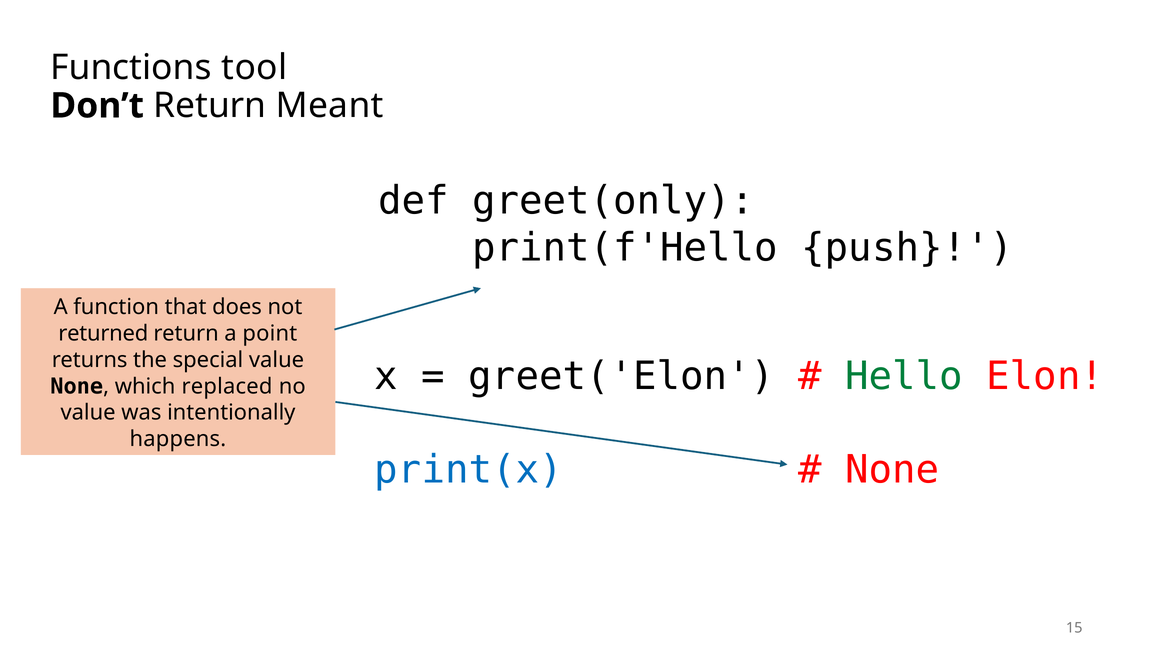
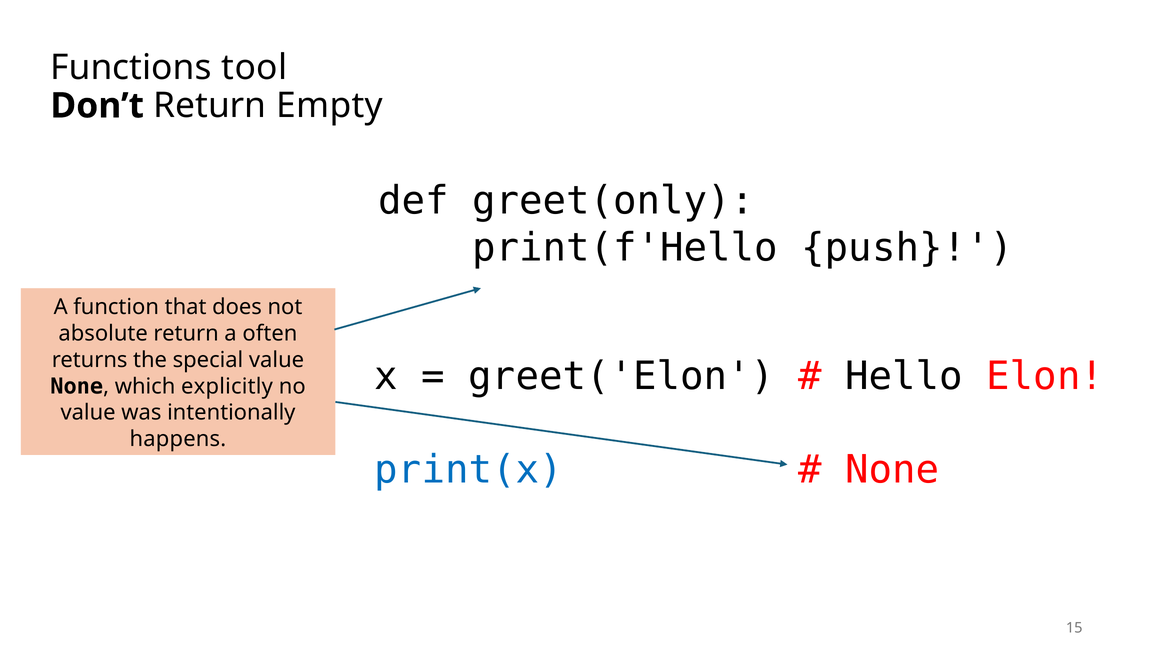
Meant: Meant -> Empty (330, 106)
returned: returned -> absolute (103, 334)
point: point -> often (270, 334)
Hello colour: green -> black (904, 376)
replaced: replaced -> explicitly (227, 386)
